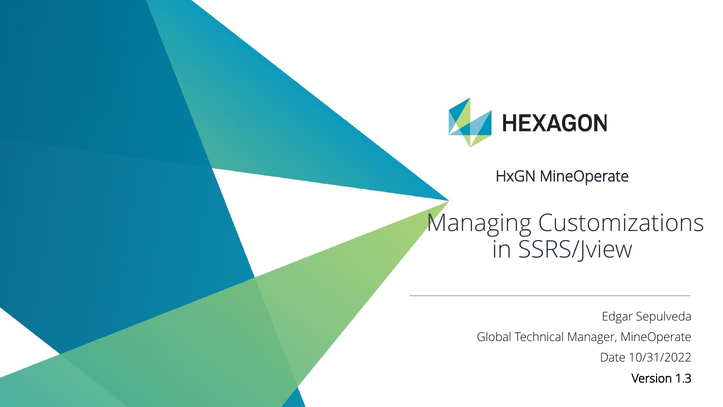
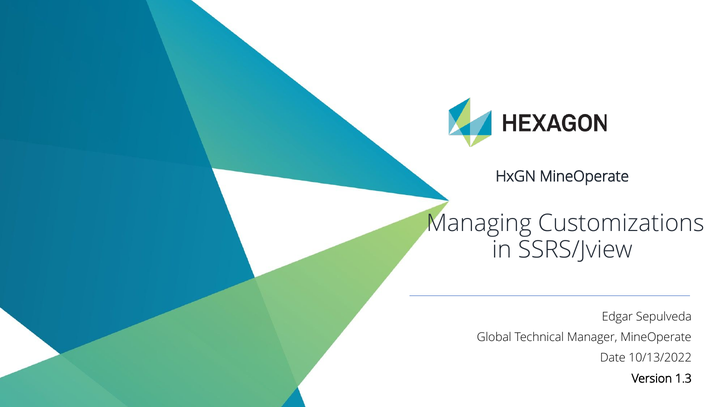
10/31/2022: 10/31/2022 -> 10/13/2022 (660, 358)
